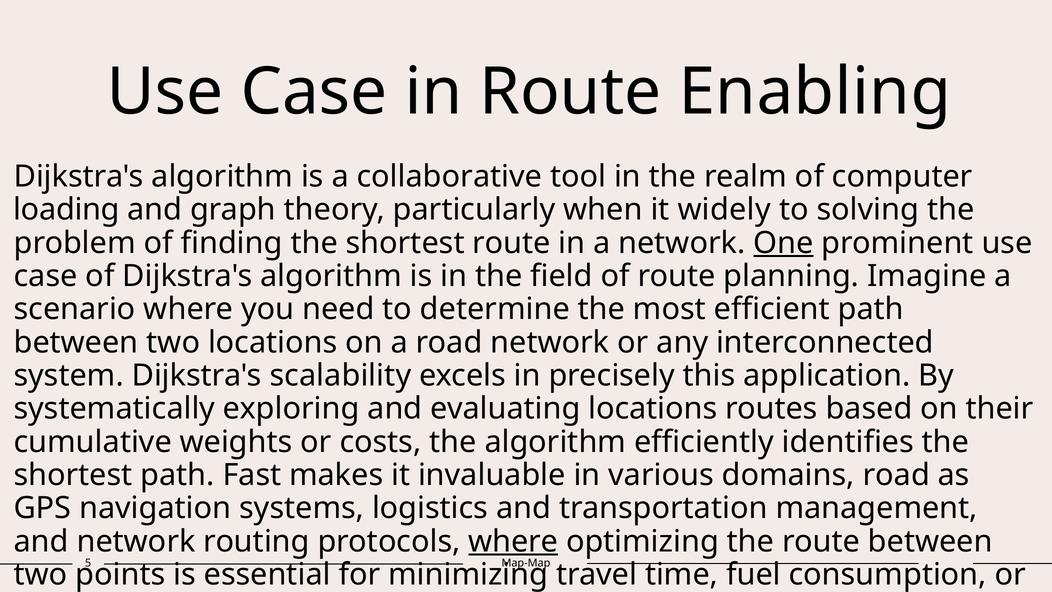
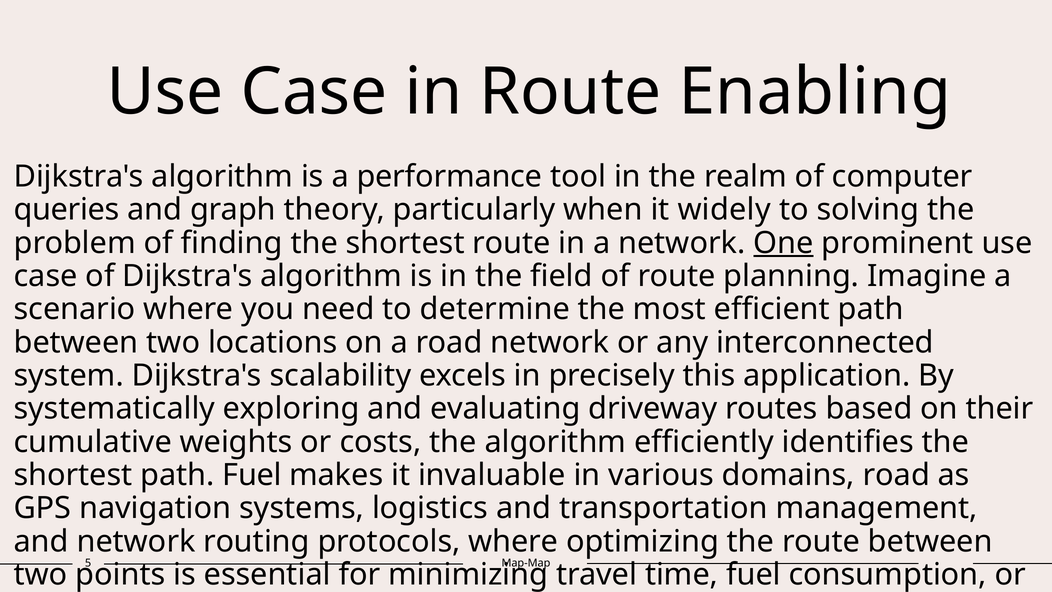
collaborative: collaborative -> performance (449, 177)
loading: loading -> queries (67, 210)
evaluating locations: locations -> driveway (653, 409)
path Fast: Fast -> Fuel (252, 475)
where underline: present -> none (513, 541)
